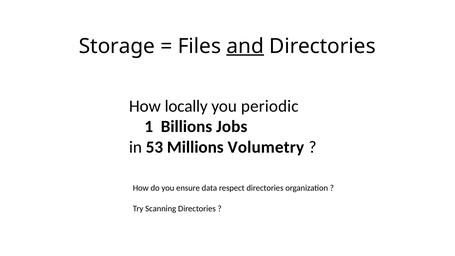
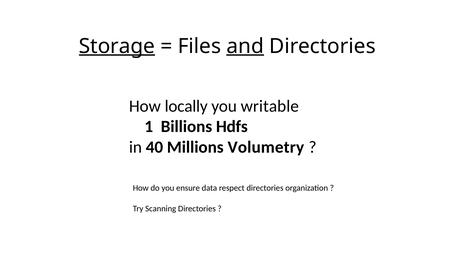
Storage underline: none -> present (117, 46)
periodic: periodic -> writable (270, 106)
Jobs: Jobs -> Hdfs (232, 127)
53: 53 -> 40 (154, 147)
